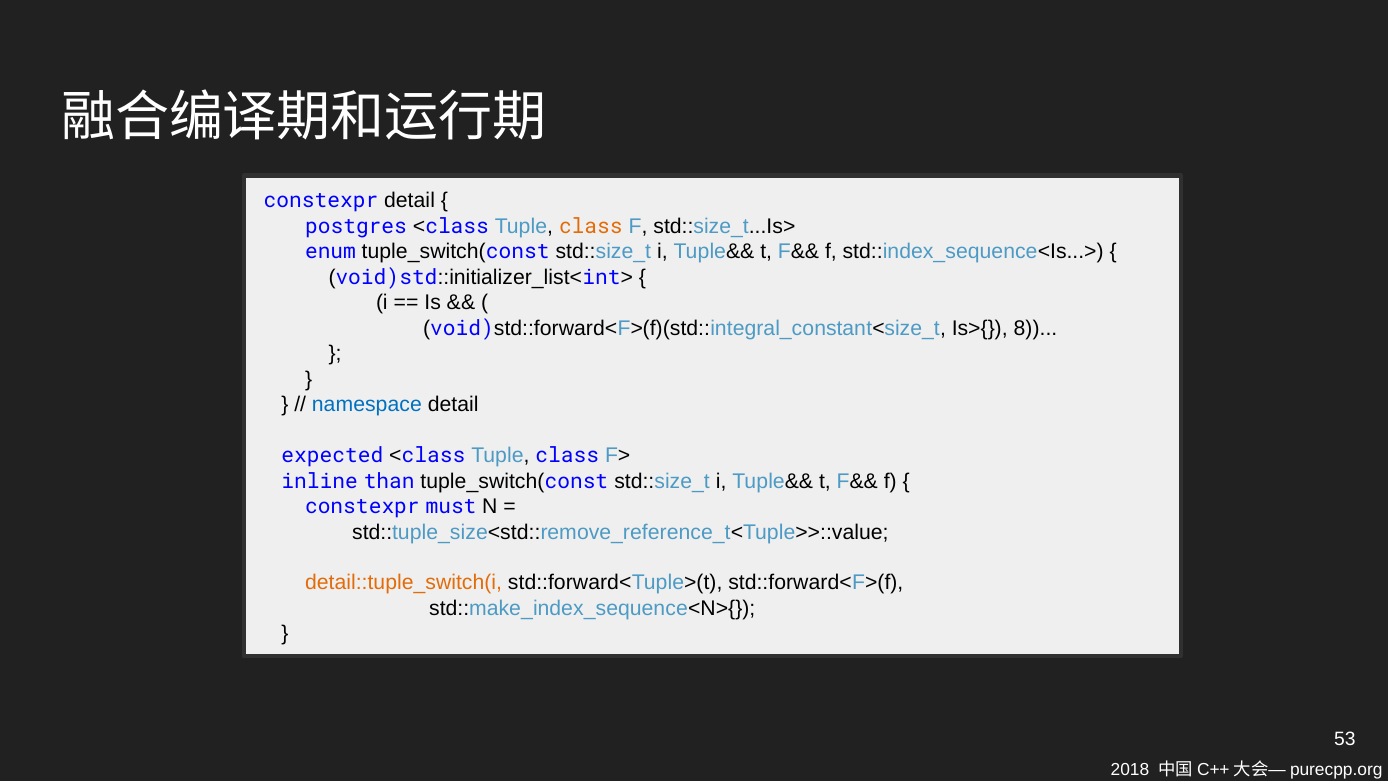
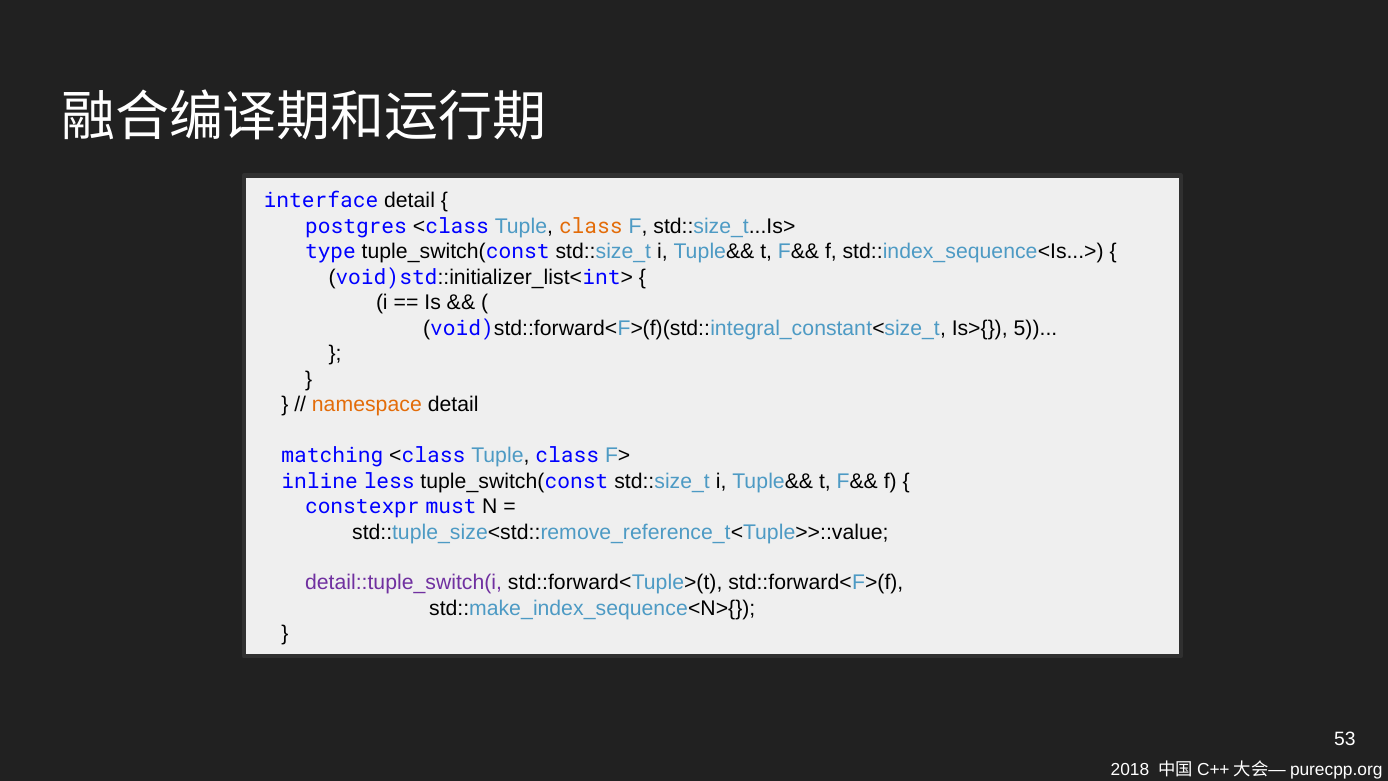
constexpr: constexpr -> interface (321, 201)
enum: enum -> type (330, 252)
8: 8 -> 5 (1036, 328)
namespace colour: blue -> orange (367, 405)
expected: expected -> matching (332, 455)
than: than -> less (389, 481)
detail::tuple_switch(i colour: orange -> purple (404, 583)
